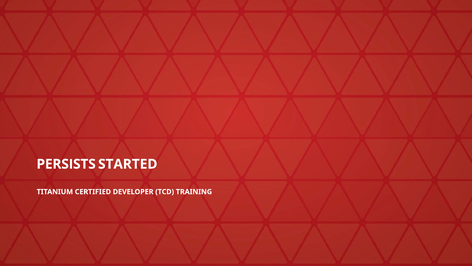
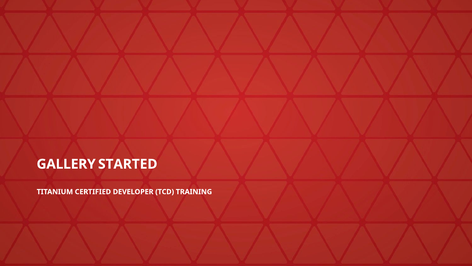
PERSISTS: PERSISTS -> GALLERY (66, 164)
